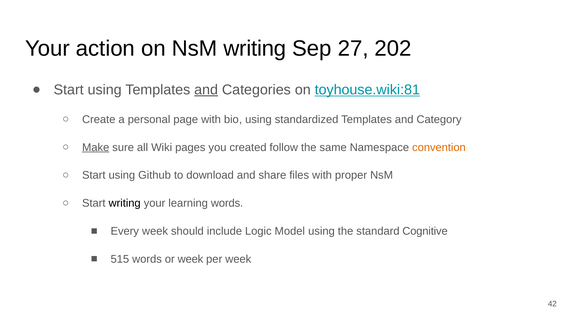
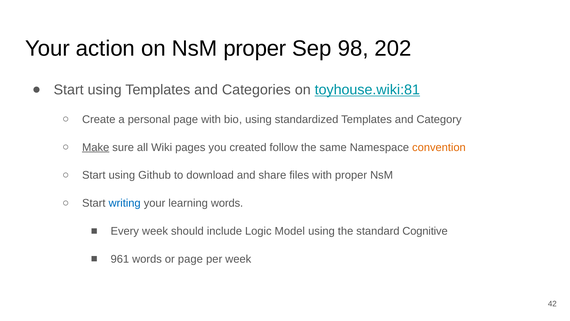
NsM writing: writing -> proper (255, 48)
27: 27 -> 98 (353, 48)
and underline: present -> none (206, 90)
writing colour: black -> blue (125, 203)
515: 515 -> 961 (120, 259)
or week: week -> page (190, 259)
